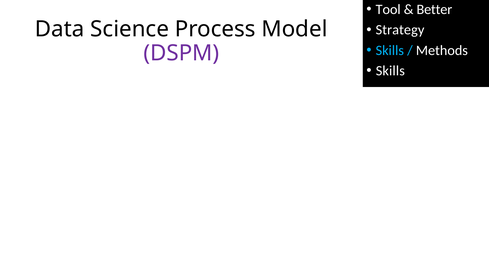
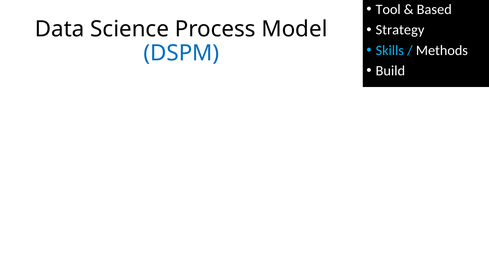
Better: Better -> Based (434, 9)
DSPM colour: purple -> blue (181, 53)
Skills: Skills -> Build (390, 71)
